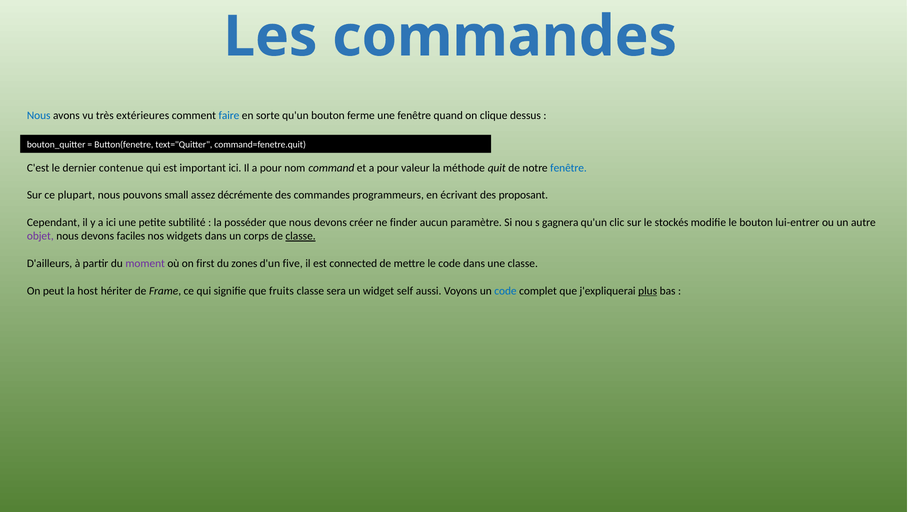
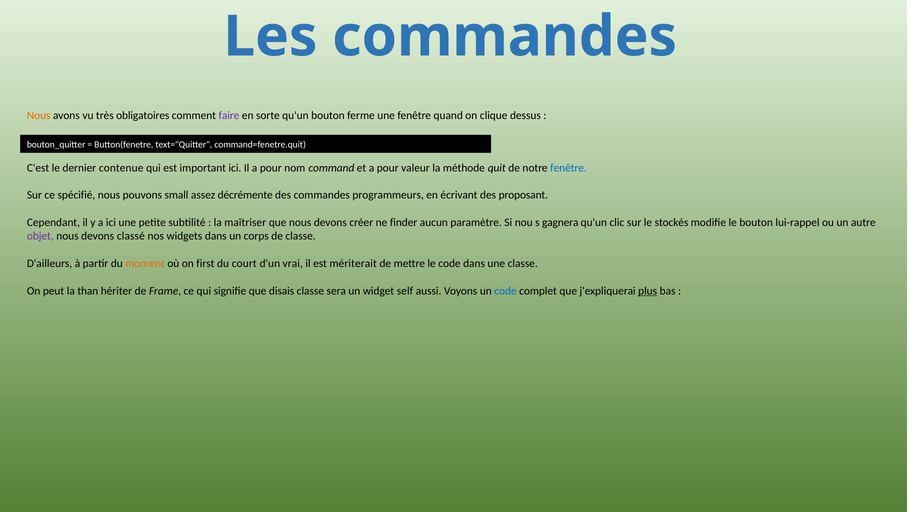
Nous colour: blue -> orange (39, 115)
extérieures: extérieures -> obligatoires (143, 115)
faire colour: blue -> purple (229, 115)
plupart: plupart -> spécifié (76, 195)
posséder: posséder -> maîtriser (245, 222)
lui-entrer: lui-entrer -> lui-rappel (797, 222)
faciles: faciles -> classé (131, 236)
classe underline: present -> none (301, 236)
moment colour: purple -> orange (145, 263)
zones: zones -> court (244, 263)
five: five -> vrai (293, 263)
connected: connected -> mériterait (353, 263)
host: host -> than (88, 290)
fruits: fruits -> disais (282, 290)
